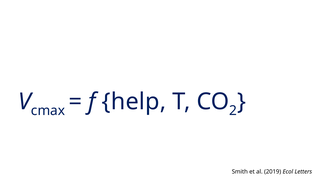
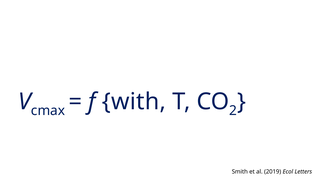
help: help -> with (134, 102)
